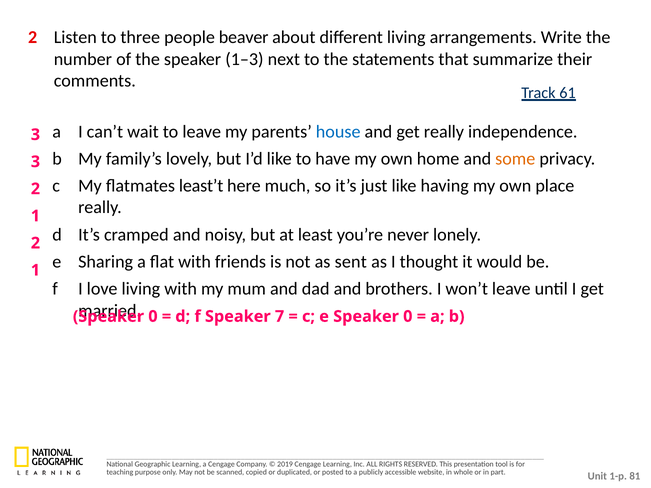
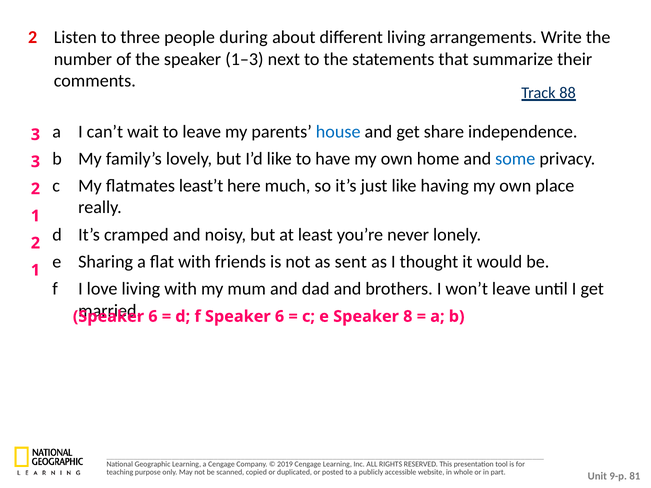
beaver: beaver -> during (243, 37)
61: 61 -> 88 (568, 93)
get really: really -> share (444, 132)
some colour: orange -> blue (515, 159)
0: 0 -> 6 (153, 317)
f Speaker 7: 7 -> 6 (280, 317)
e Speaker 0: 0 -> 8 (408, 317)
1-p: 1-p -> 9-p (618, 476)
